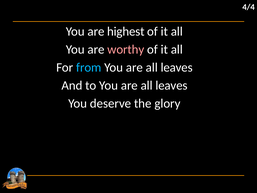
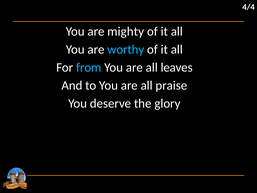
highest: highest -> mighty (126, 31)
worthy colour: pink -> light blue (126, 49)
leaves: leaves -> praise (171, 85)
